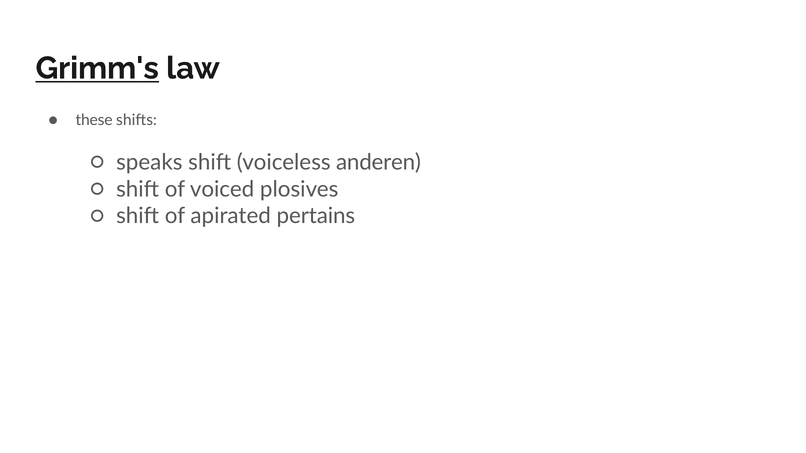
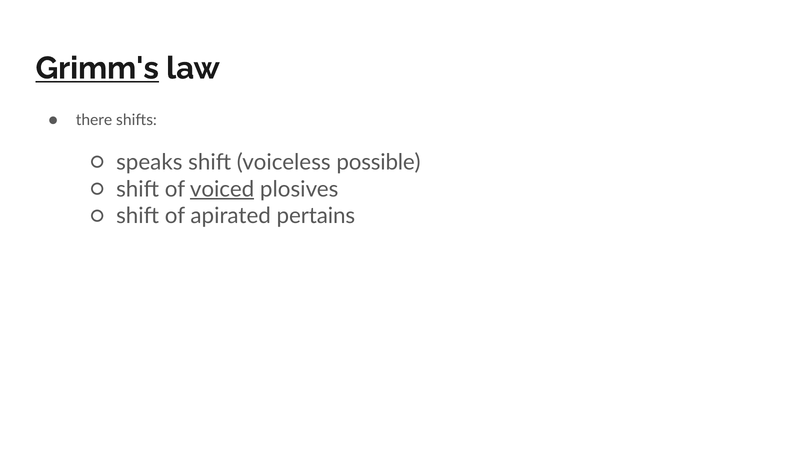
these: these -> there (94, 120)
anderen: anderen -> possible (378, 162)
voiced underline: none -> present (222, 189)
